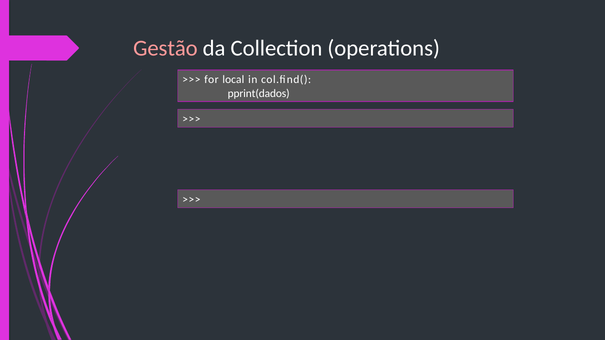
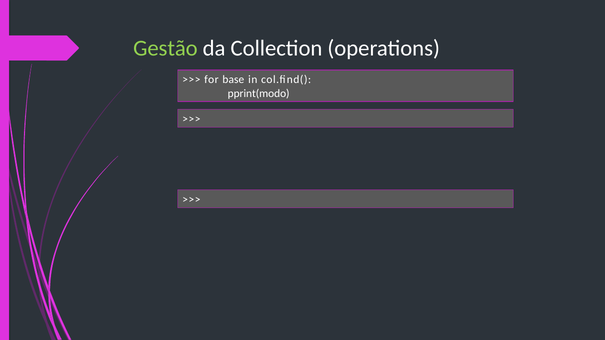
Gestão colour: pink -> light green (165, 48)
local: local -> base (233, 80)
pprint(dados: pprint(dados -> pprint(modo (259, 93)
